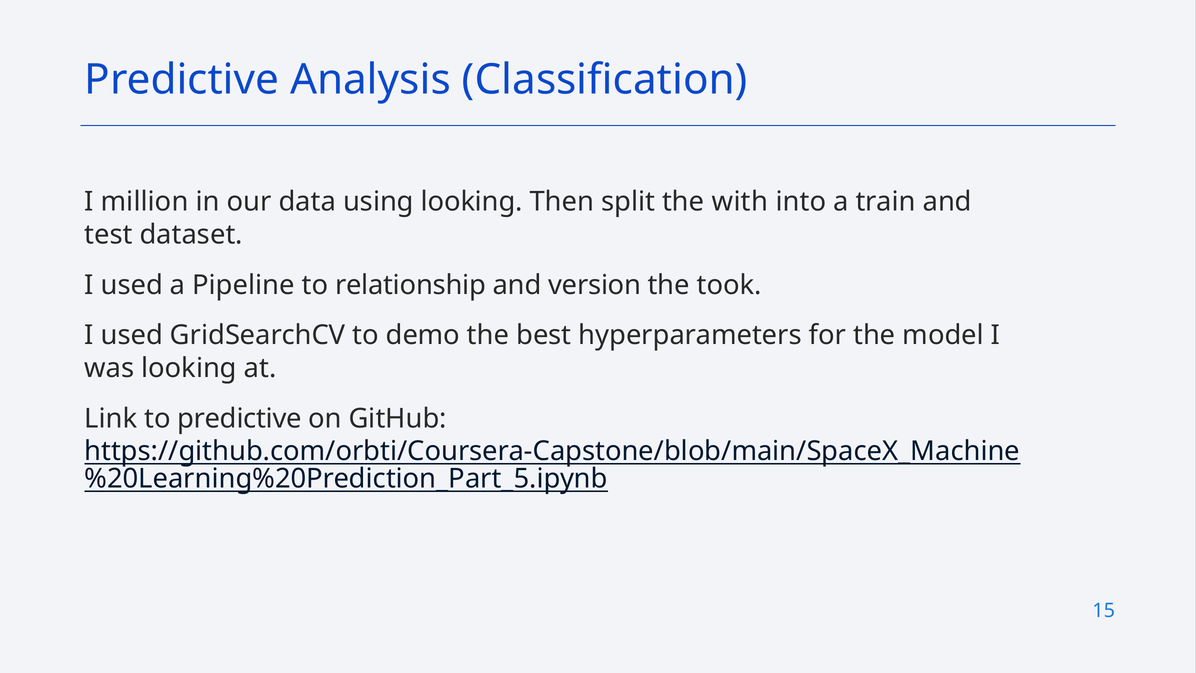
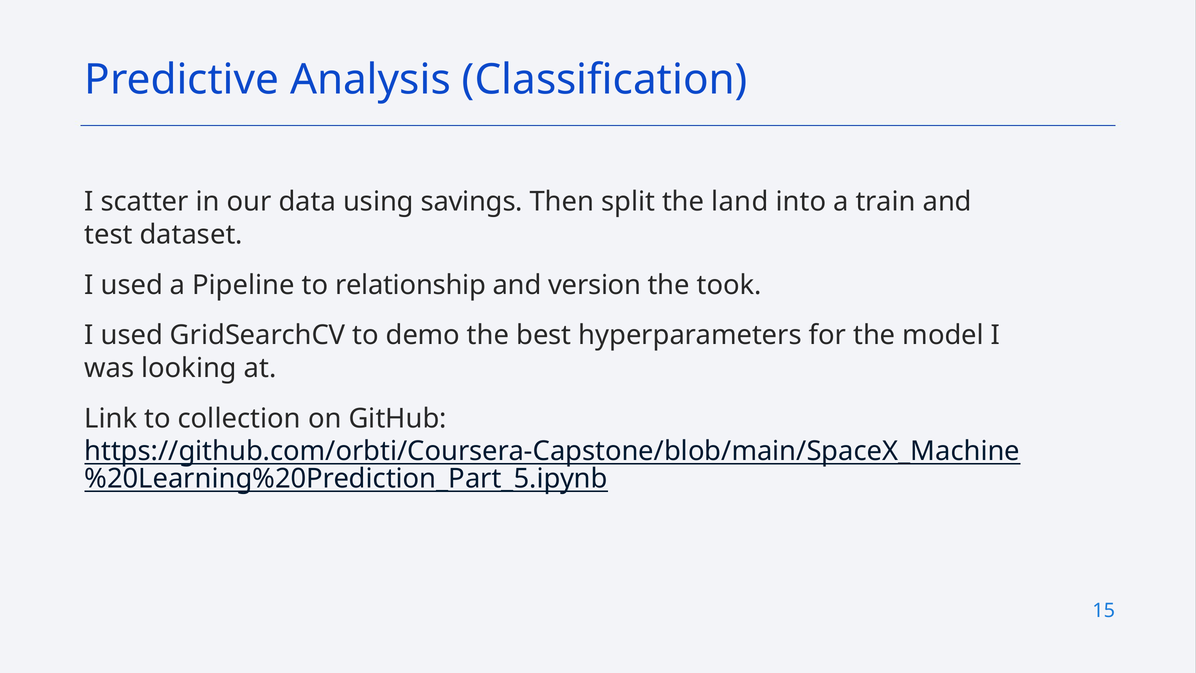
million: million -> scatter (145, 202)
using looking: looking -> savings (472, 202)
with: with -> land (740, 202)
to predictive: predictive -> collection (239, 418)
